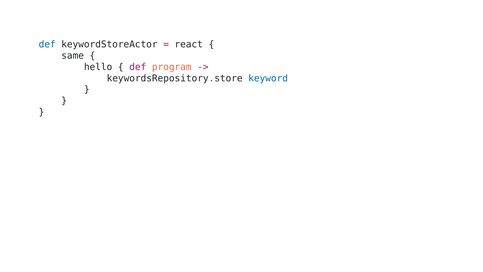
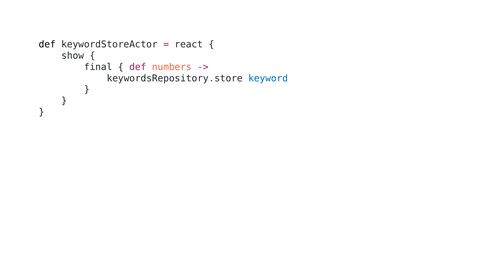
def colour: blue -> black (47, 44)
same: same -> show (73, 56)
hello: hello -> final (98, 67)
program: program -> numbers (172, 67)
